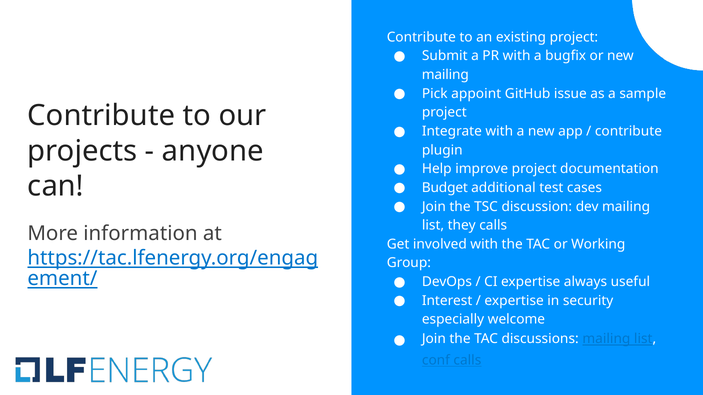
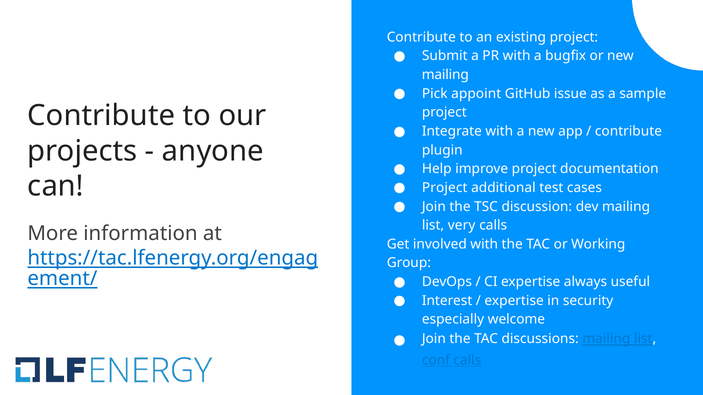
Budget: Budget -> Project (445, 188)
they: they -> very (462, 226)
